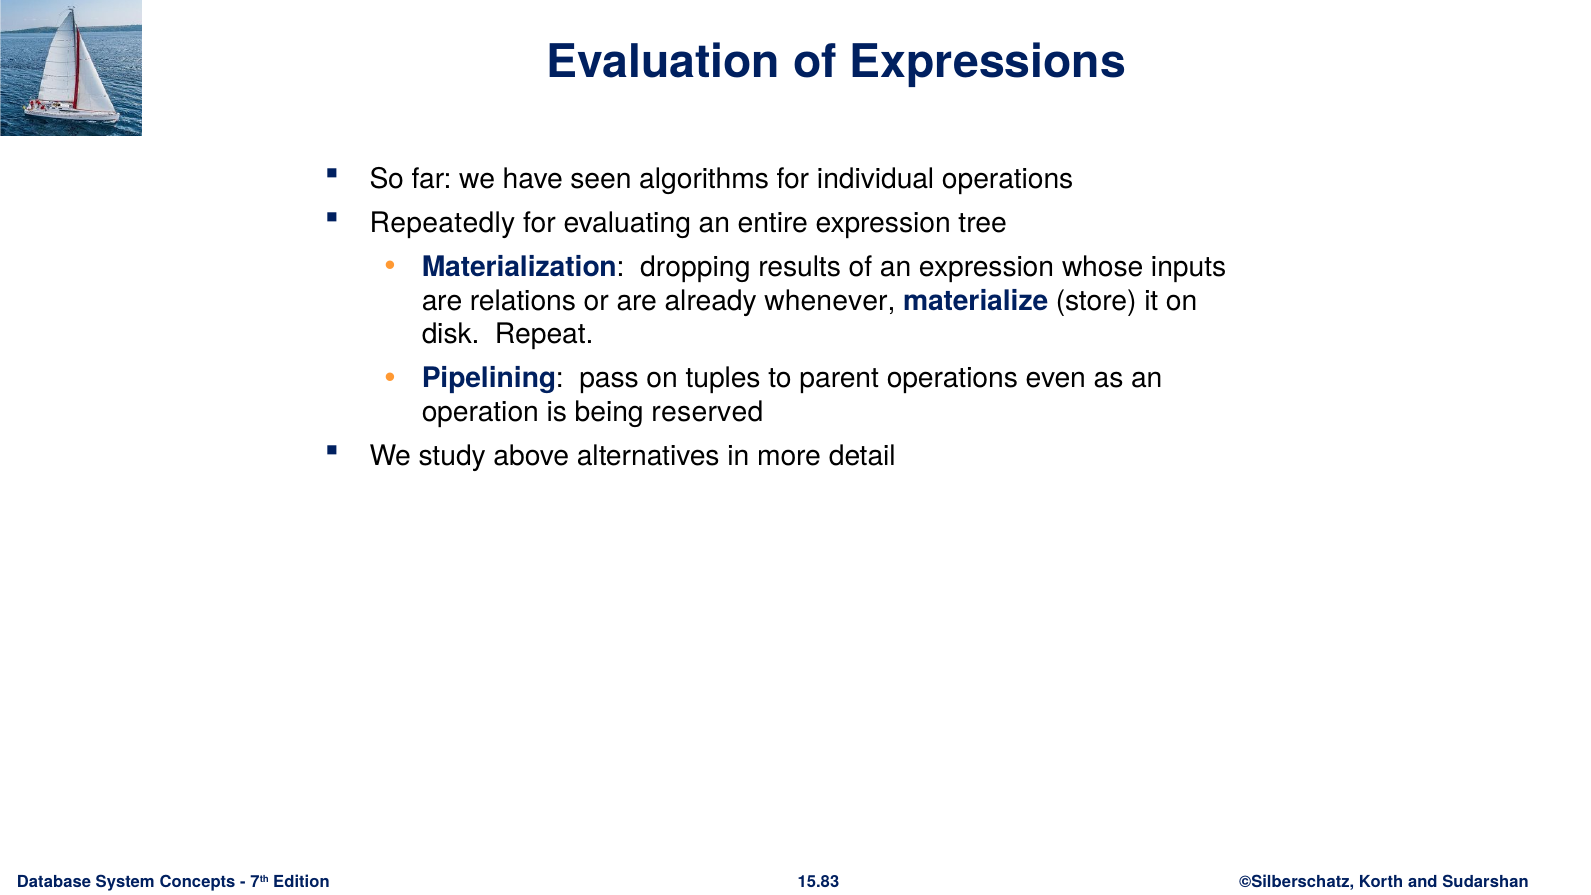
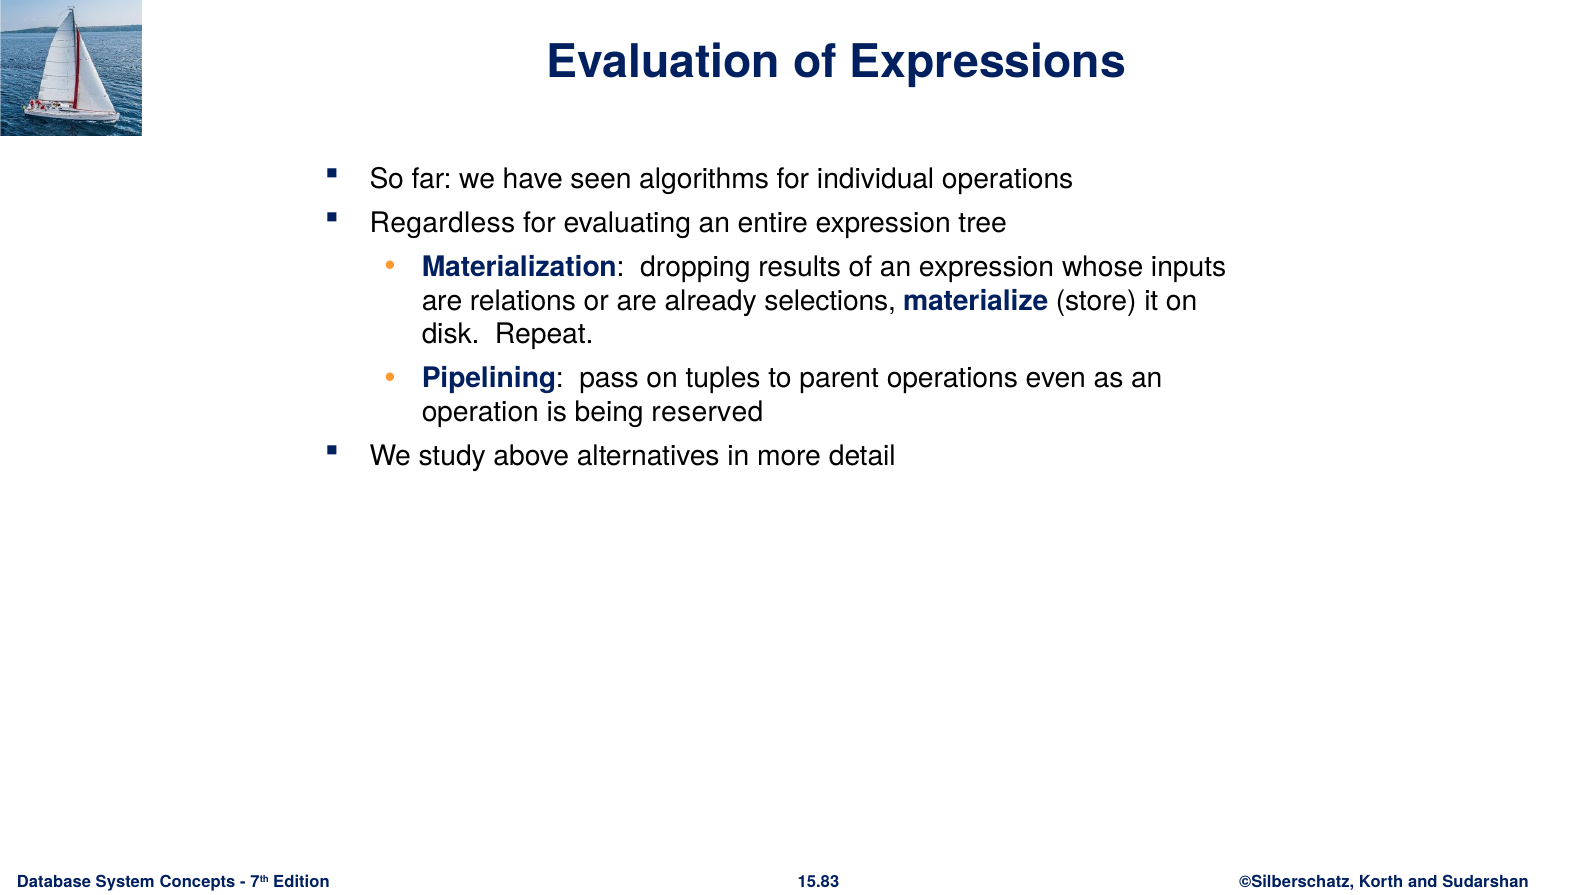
Repeatedly: Repeatedly -> Regardless (442, 223)
whenever: whenever -> selections (830, 301)
